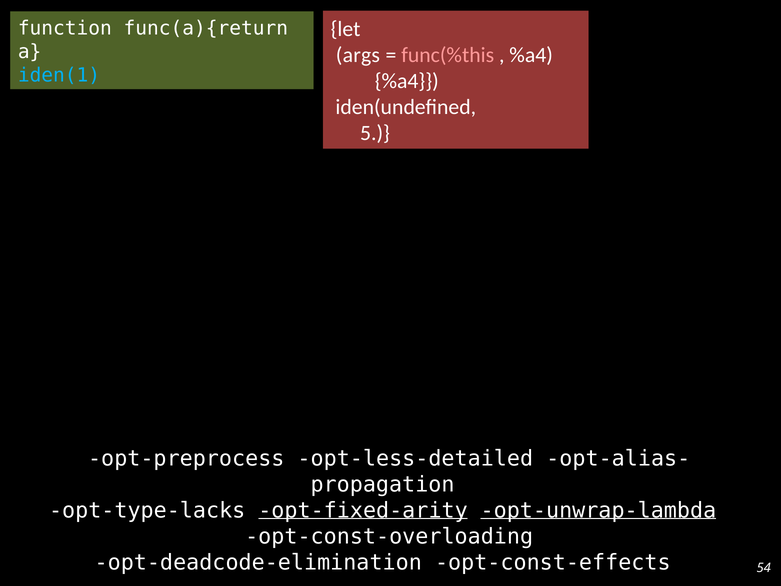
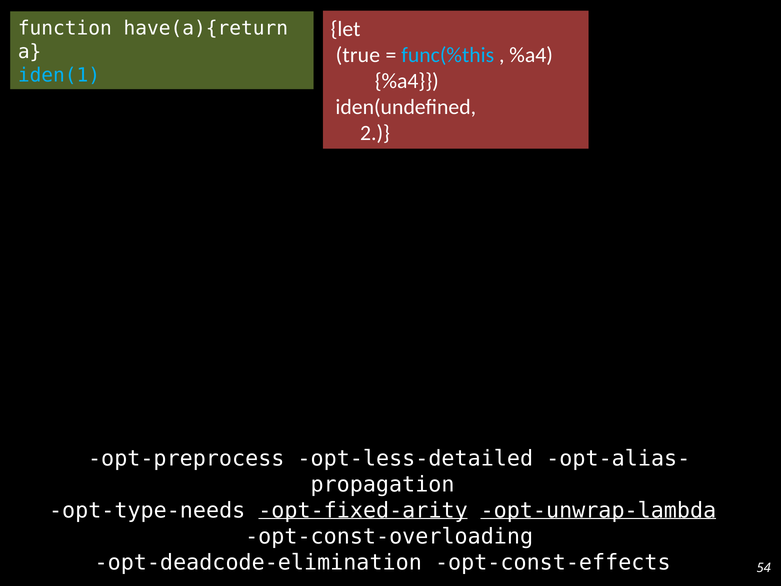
func(a){return: func(a){return -> have(a){return (206, 28)
args: args -> true (358, 55)
func(%this colour: pink -> light blue (448, 55)
5: 5 -> 2 (375, 133)
opt-type-lacks: opt-type-lacks -> opt-type-needs (147, 510)
